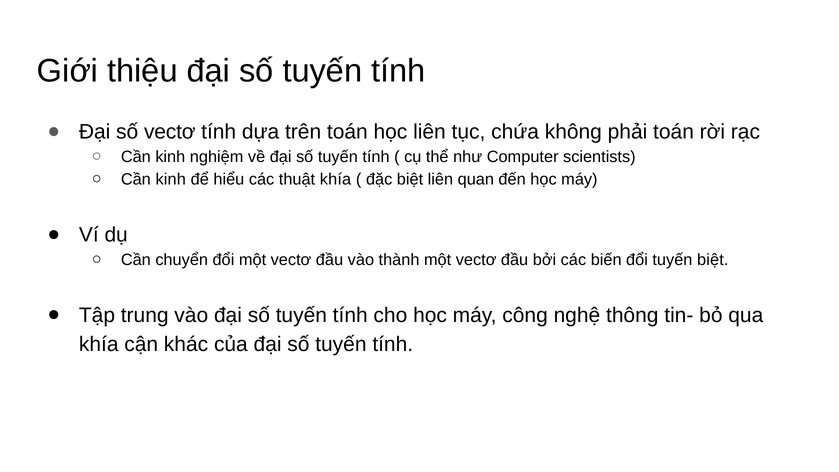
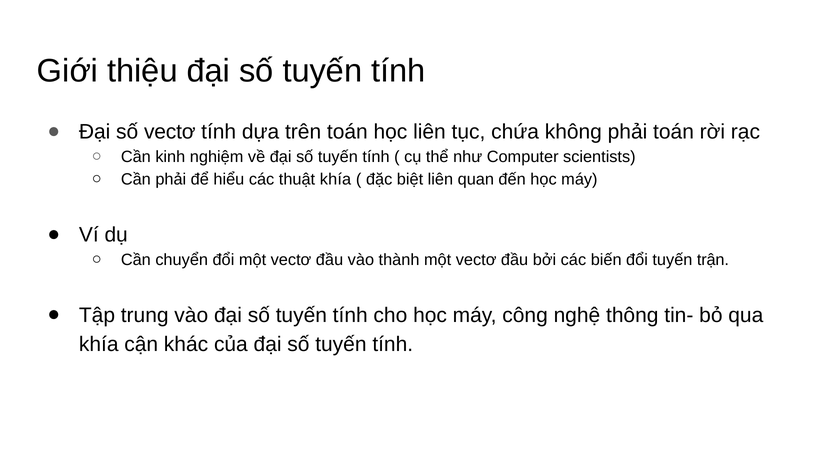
kinh: kinh -> phải (171, 179)
tuyến biệt: biệt -> trận (713, 260)
